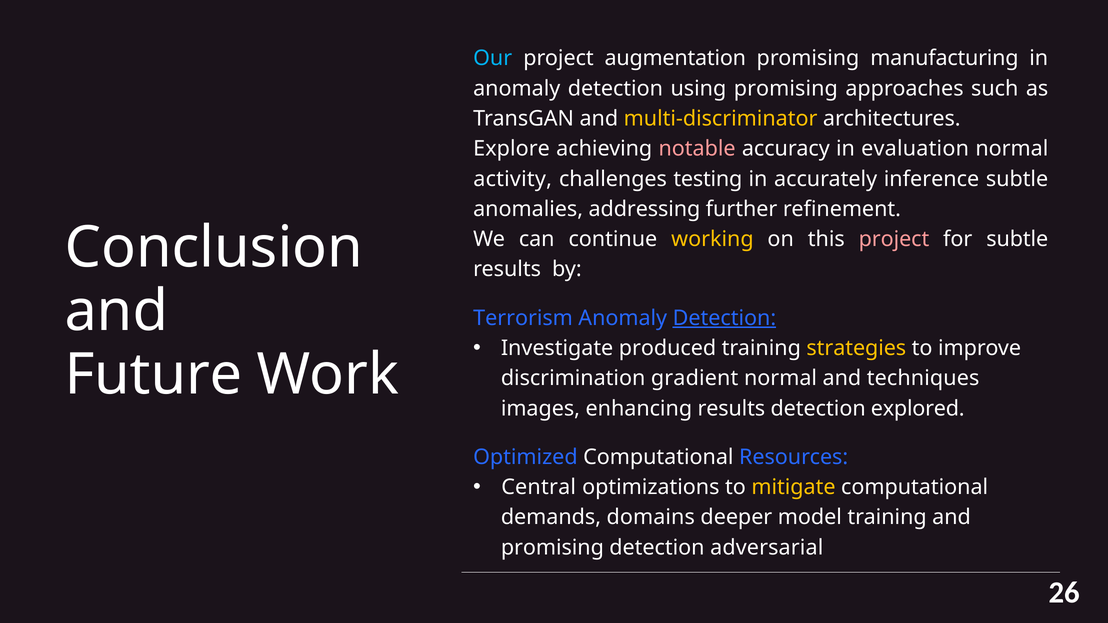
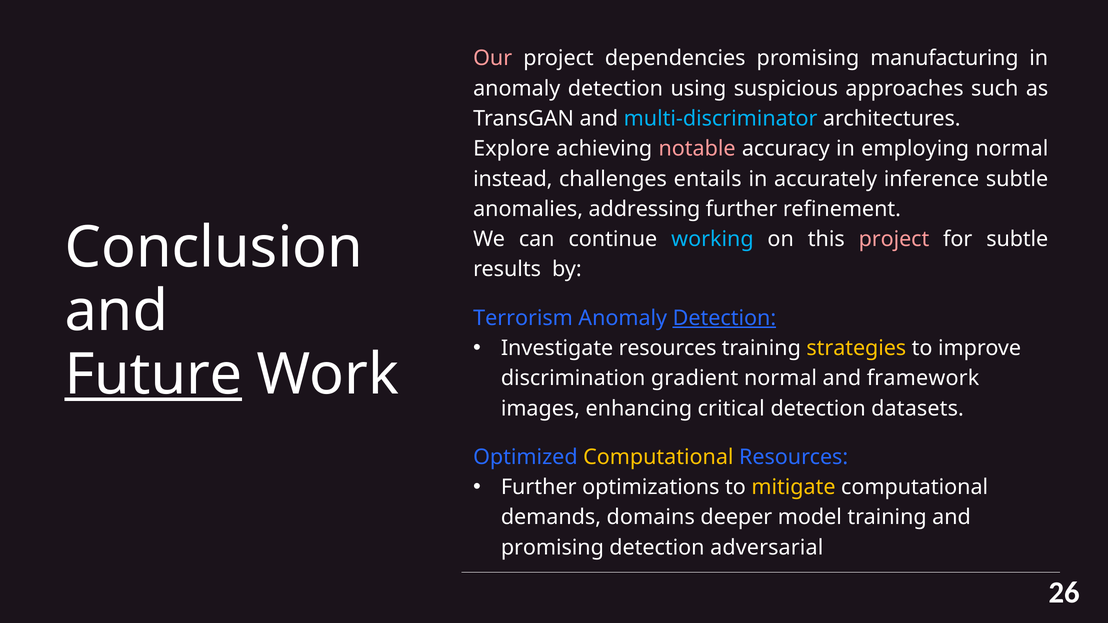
Our colour: light blue -> pink (493, 58)
augmentation: augmentation -> dependencies (675, 58)
using promising: promising -> suspicious (786, 88)
multi-discriminator colour: yellow -> light blue (721, 119)
evaluation: evaluation -> employing (915, 149)
activity: activity -> instead (513, 179)
testing: testing -> entails (708, 179)
working colour: yellow -> light blue (712, 239)
Investigate produced: produced -> resources (668, 348)
Future underline: none -> present (153, 375)
techniques: techniques -> framework (923, 378)
enhancing results: results -> critical (731, 409)
explored: explored -> datasets (918, 409)
Computational colour: white -> yellow (658, 457)
Central: Central -> Further (539, 487)
